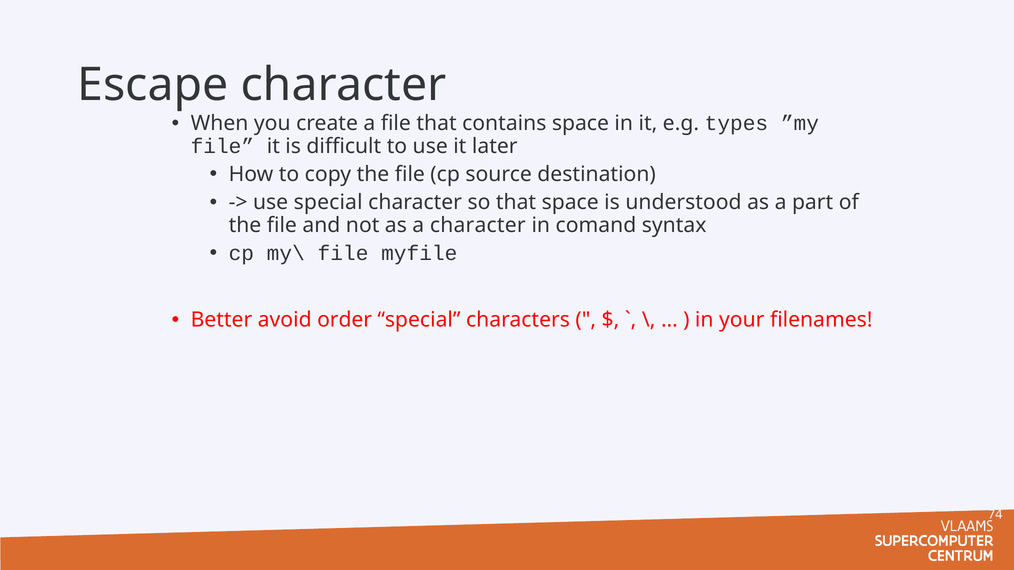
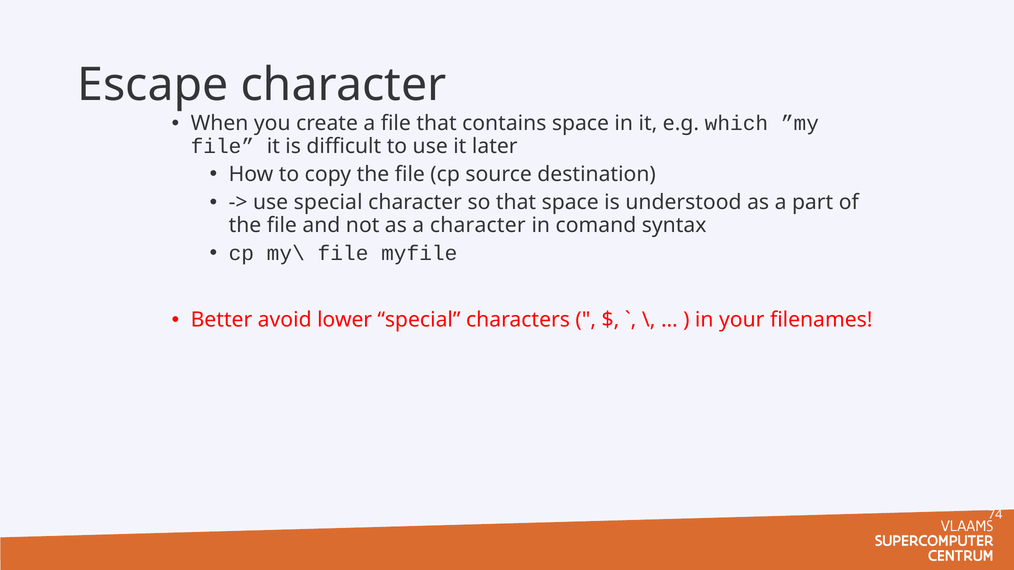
types: types -> which (736, 124)
order: order -> lower (345, 320)
